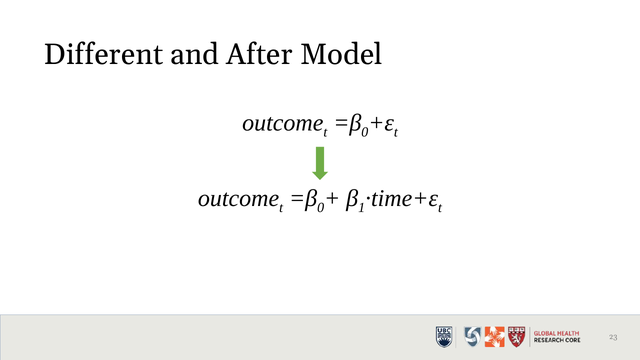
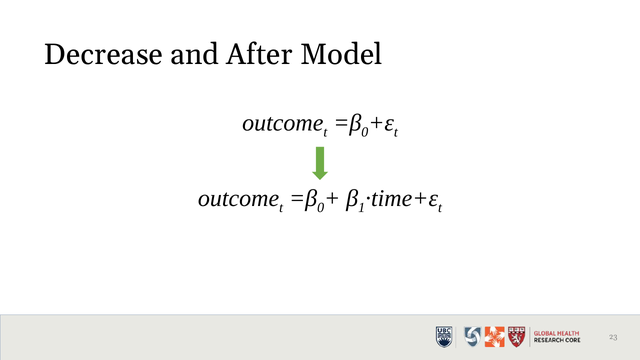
Different: Different -> Decrease (104, 54)
